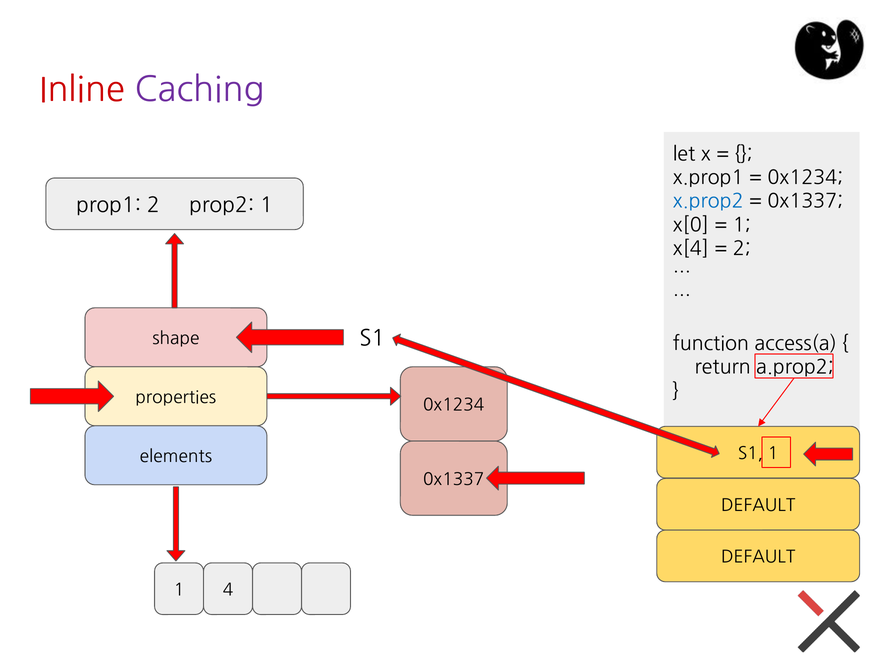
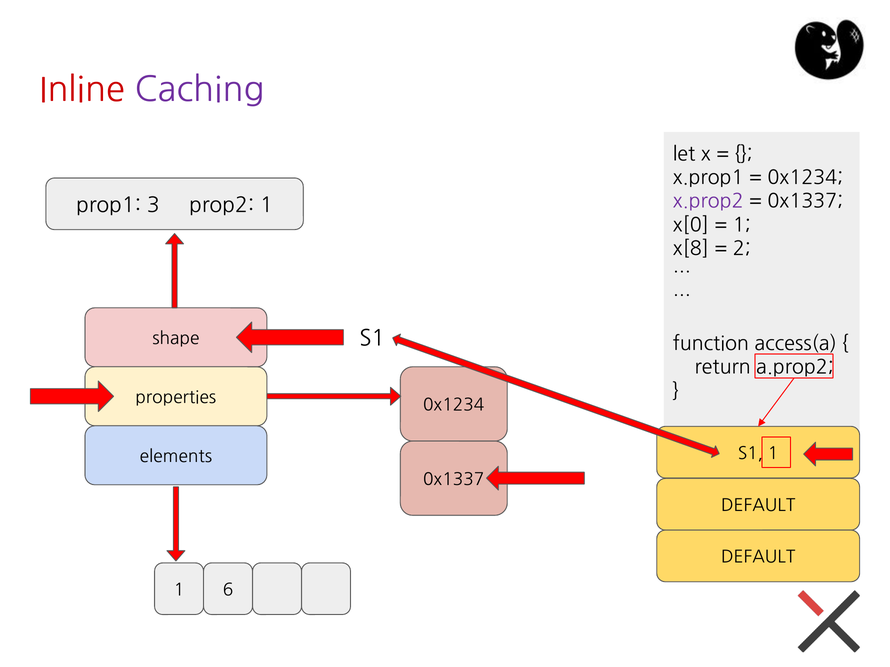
x.prop2 colour: blue -> purple (708, 202)
prop1 2: 2 -> 3 (153, 205)
x[4: x[4 -> x[8 (691, 249)
4: 4 -> 6 (228, 590)
